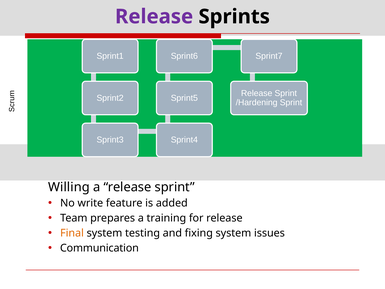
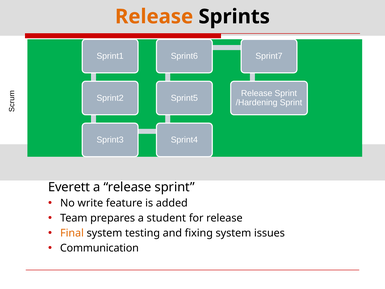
Release colour: purple -> orange (154, 17)
Willing: Willing -> Everett (69, 187)
training: training -> student (166, 218)
